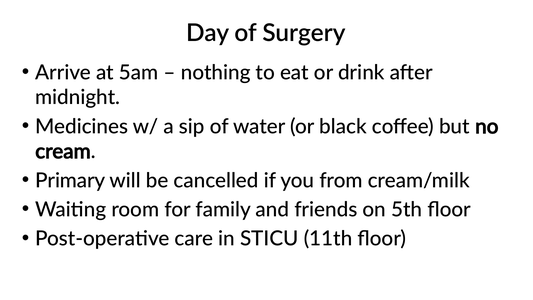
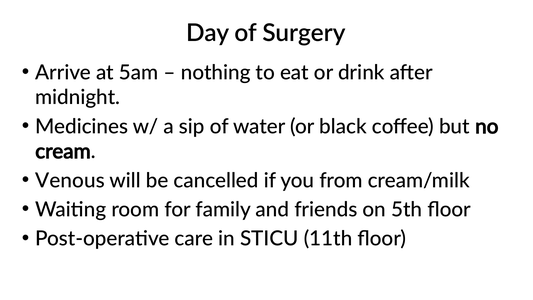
Primary: Primary -> Venous (70, 180)
